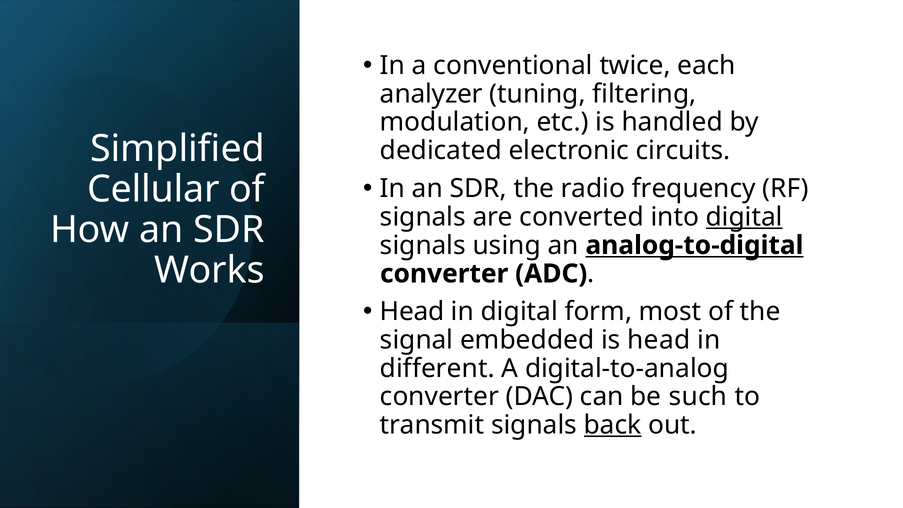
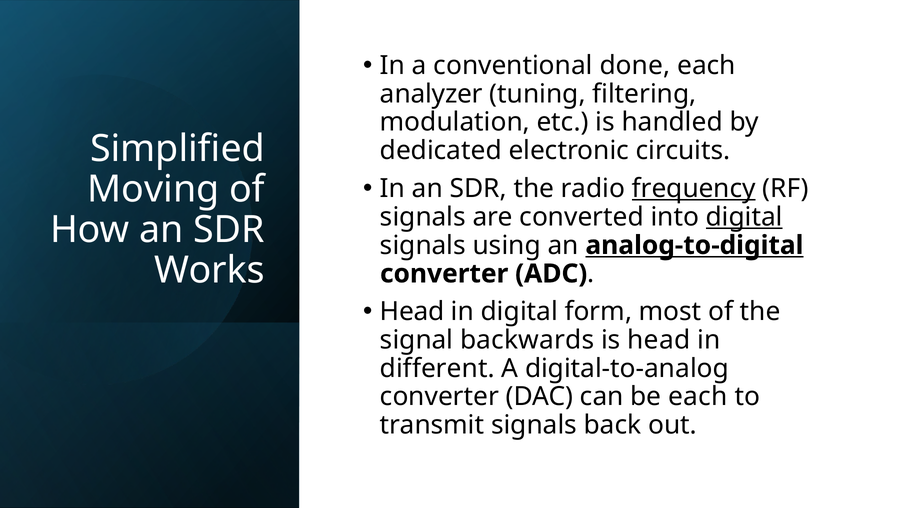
twice: twice -> done (635, 65)
frequency underline: none -> present (694, 188)
Cellular: Cellular -> Moving (153, 189)
embedded: embedded -> backwards (527, 340)
be such: such -> each (698, 397)
back underline: present -> none (613, 425)
